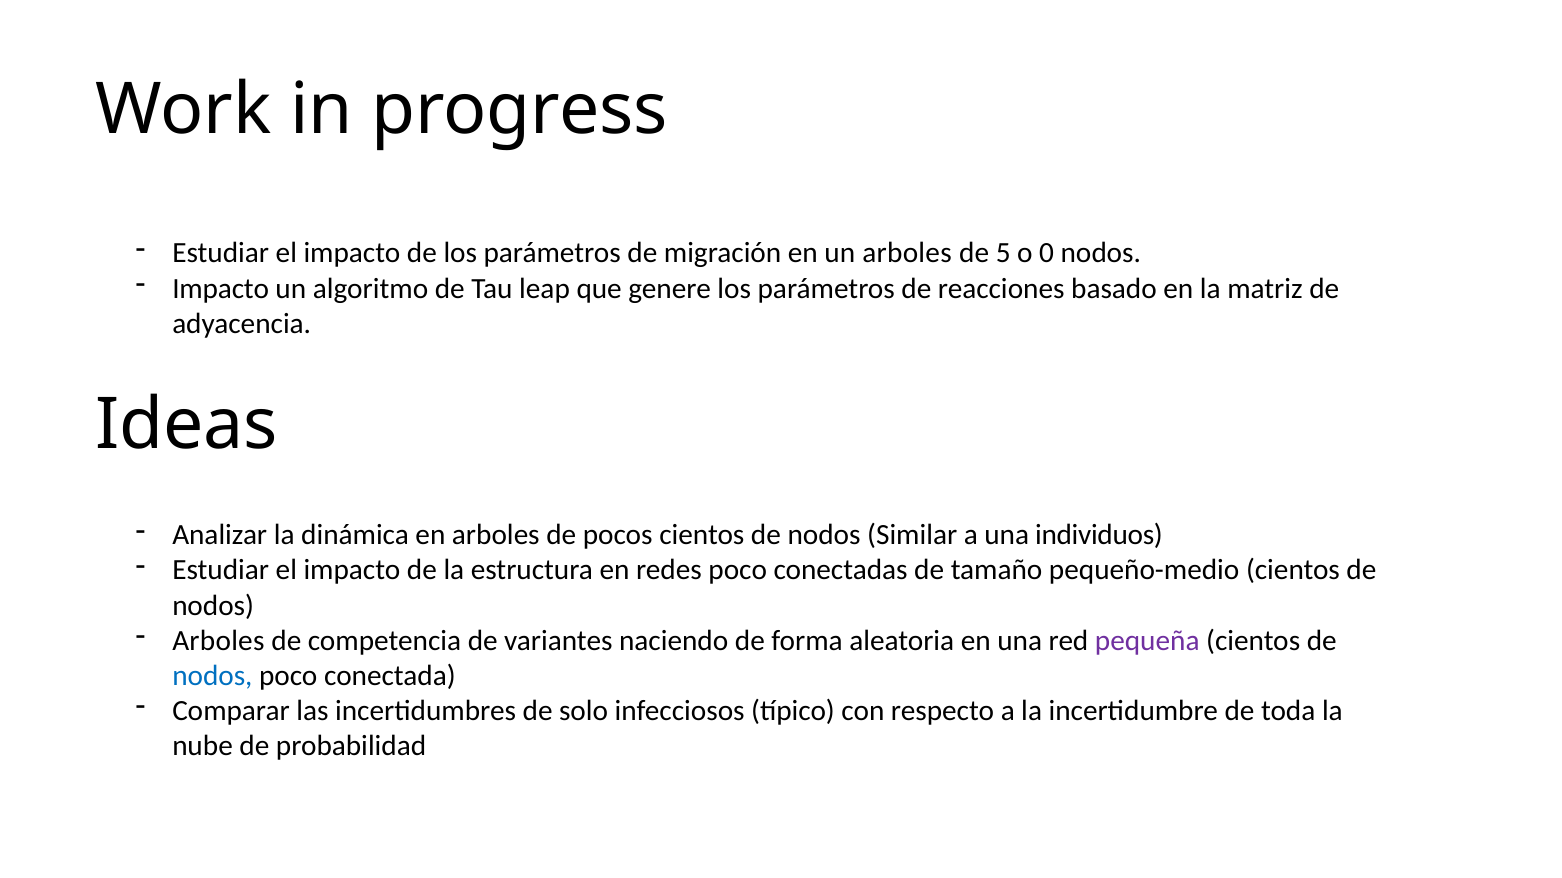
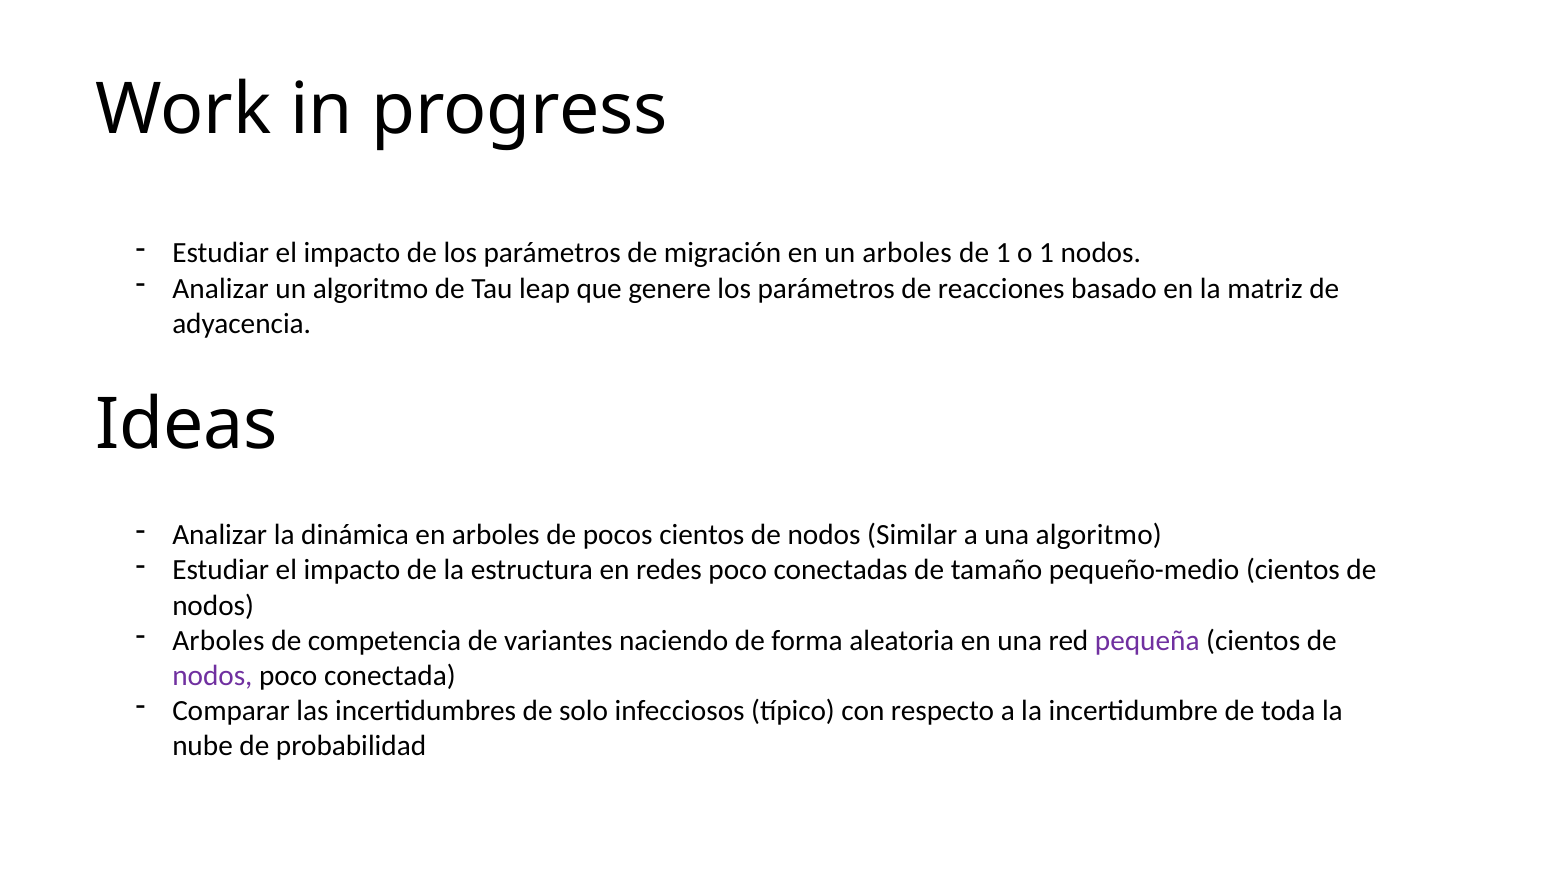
de 5: 5 -> 1 (1003, 254)
o 0: 0 -> 1 (1047, 254)
Impacto: Impacto -> Analizar (221, 289)
una individuos: individuos -> algoritmo (1099, 536)
nodos colour: blue -> purple (212, 676)
